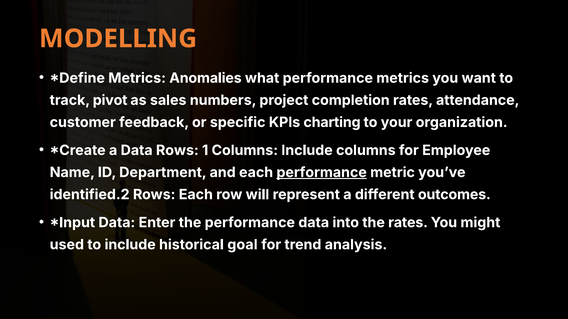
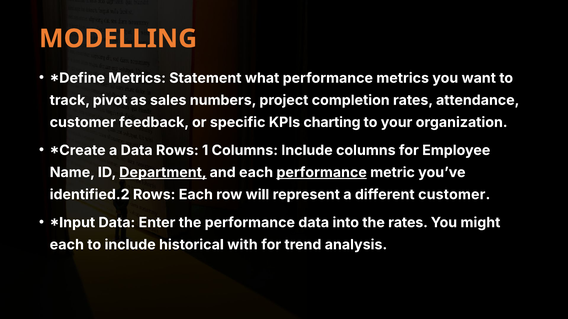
Anomalies: Anomalies -> Statement (205, 78)
Department underline: none -> present (163, 173)
different outcomes: outcomes -> customer (454, 195)
used: used -> each (67, 245)
goal: goal -> with (242, 245)
